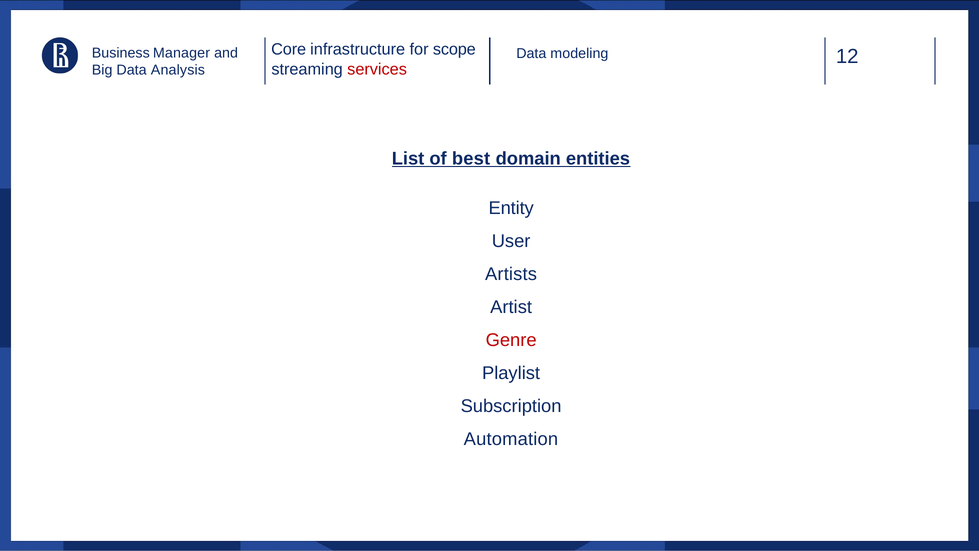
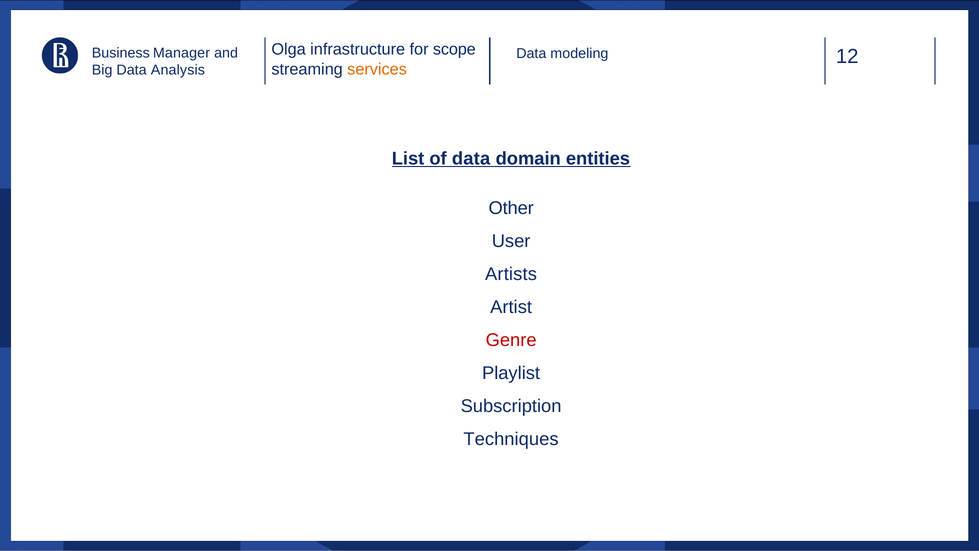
Core: Core -> Olga (289, 50)
services colour: red -> orange (377, 69)
of best: best -> data (471, 158)
Entity: Entity -> Other (511, 208)
Automation: Automation -> Techniques (511, 439)
